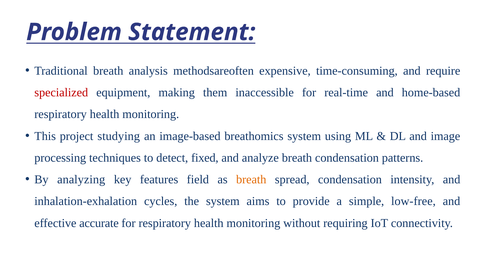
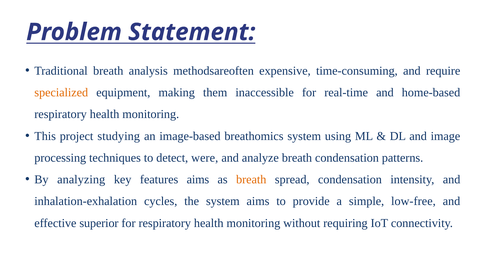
specialized colour: red -> orange (61, 93)
fixed: fixed -> were (205, 158)
features field: field -> aims (198, 180)
accurate: accurate -> superior (99, 223)
